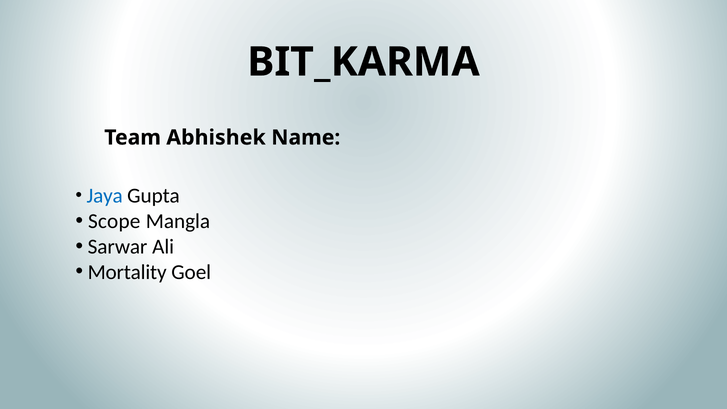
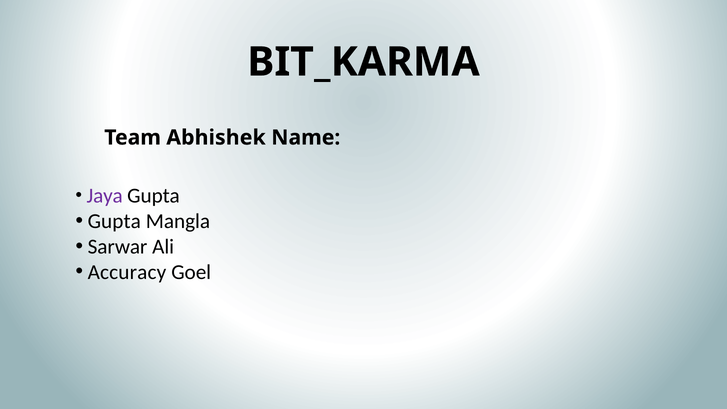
Jaya colour: blue -> purple (105, 196)
Scope: Scope -> Gupta (114, 221)
Mortality: Mortality -> Accuracy (127, 272)
